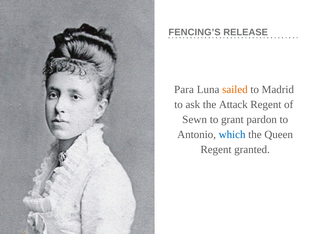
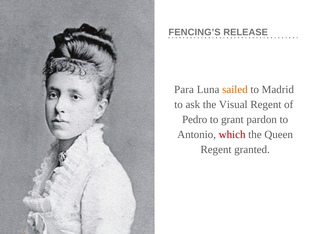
Attack: Attack -> Visual (233, 104)
Sewn: Sewn -> Pedro (195, 119)
which colour: blue -> red (232, 134)
